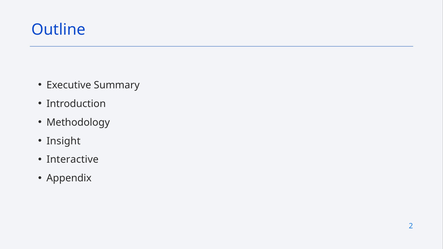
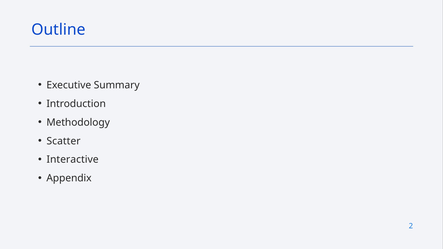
Insight: Insight -> Scatter (64, 141)
